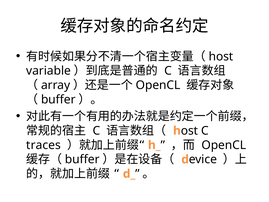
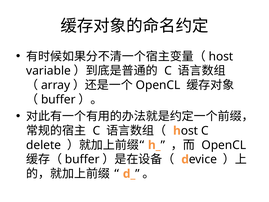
traces: traces -> delete (44, 145)
